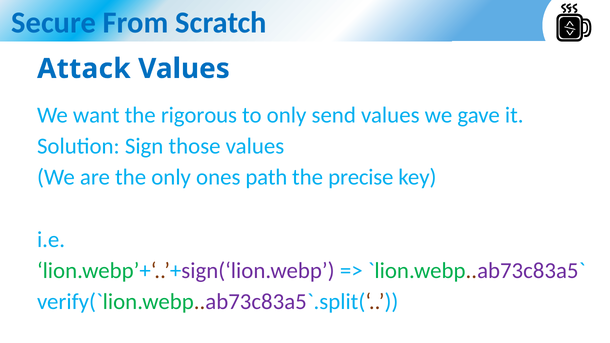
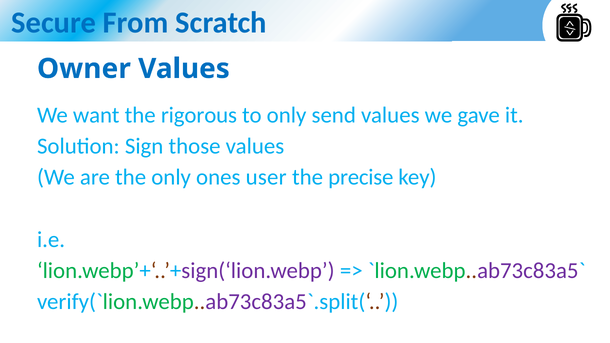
Attack: Attack -> Owner (84, 69)
path: path -> user (266, 177)
